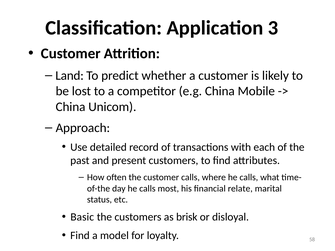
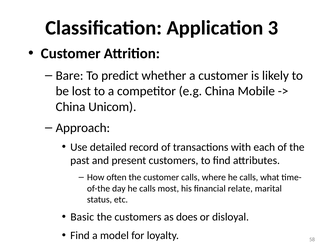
Land: Land -> Bare (70, 76)
brisk: brisk -> does (187, 217)
